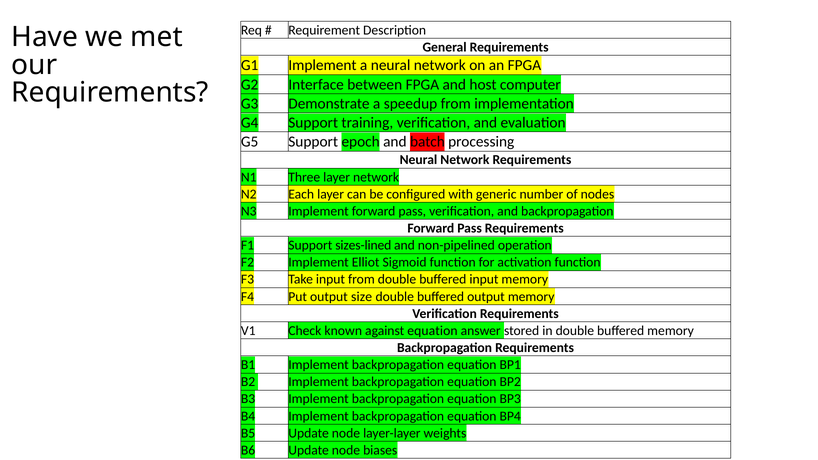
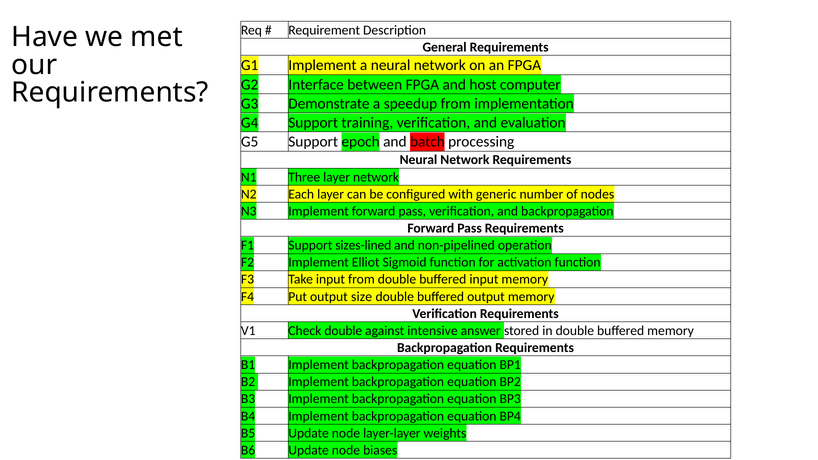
Check known: known -> double (343, 331)
against equation: equation -> intensive (432, 331)
